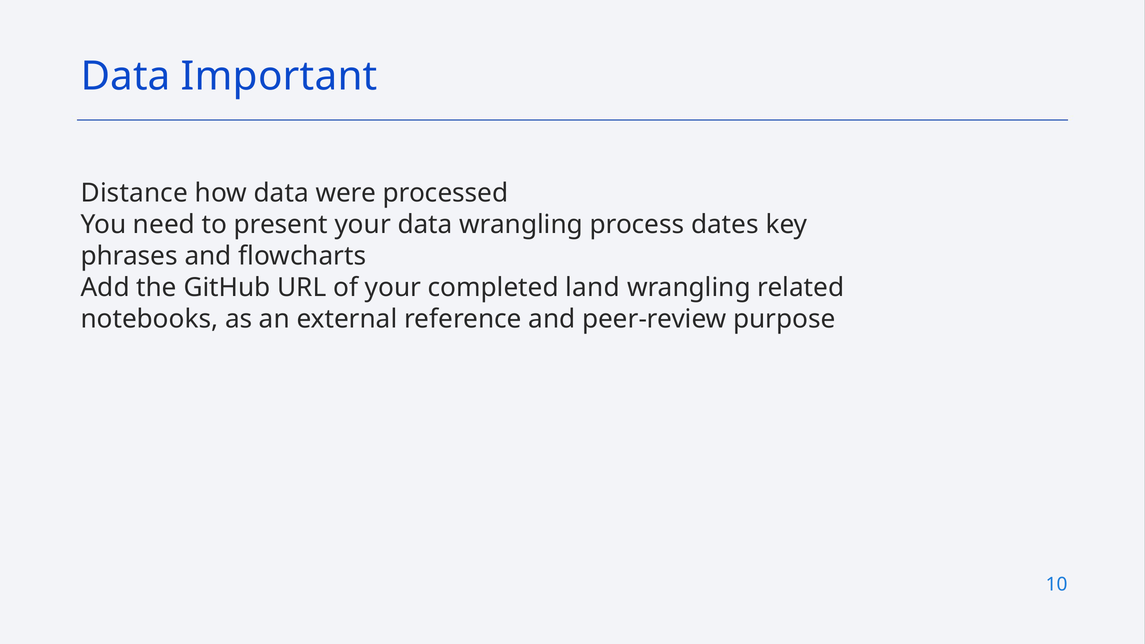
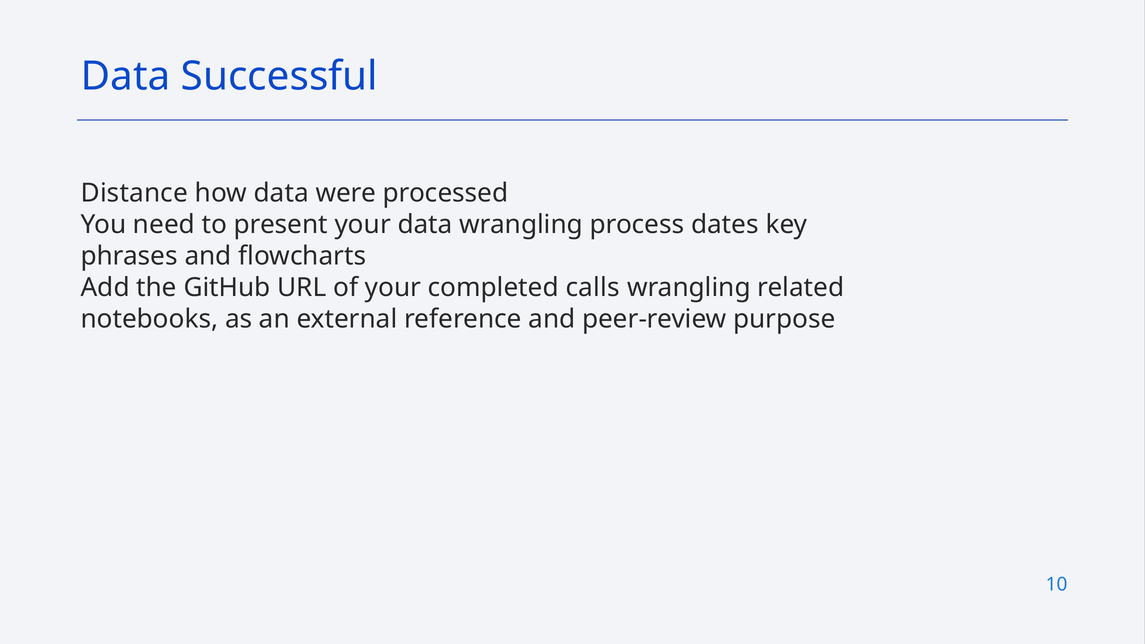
Important: Important -> Successful (279, 76)
land: land -> calls (593, 288)
